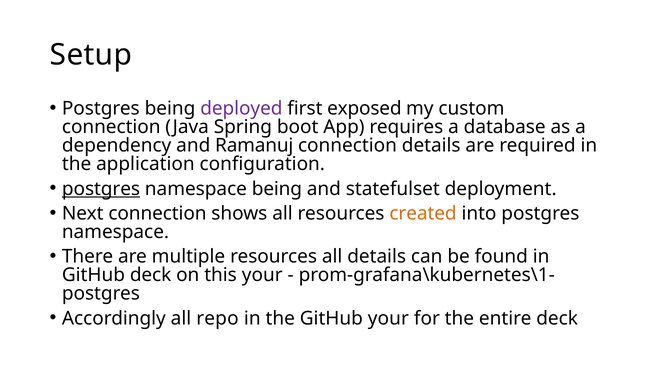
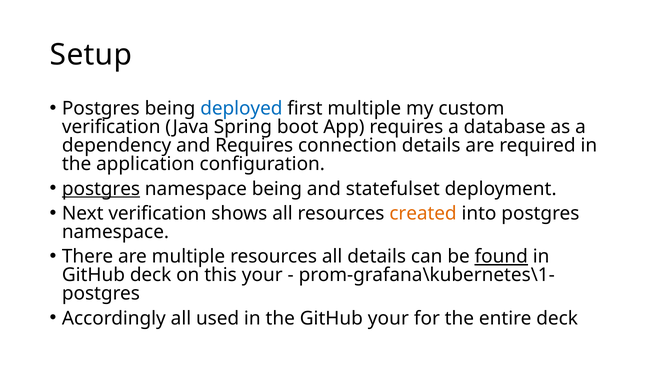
deployed colour: purple -> blue (241, 109)
first exposed: exposed -> multiple (364, 109)
connection: connection -> verification (111, 127)
and Ramanuj: Ramanuj -> Requires (254, 146)
Next connection: connection -> verification (158, 213)
found underline: none -> present (501, 256)
repo: repo -> used (218, 318)
